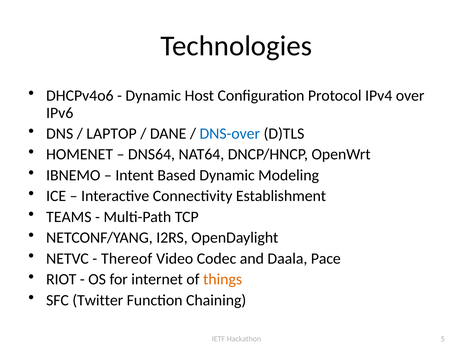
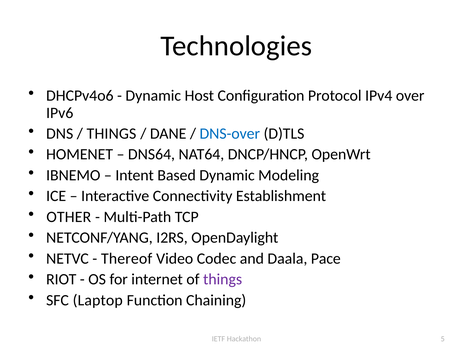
LAPTOP: LAPTOP -> THINGS (111, 134)
TEAMS: TEAMS -> OTHER (69, 217)
things colour: orange -> purple (223, 279)
Twitter: Twitter -> Laptop (98, 300)
